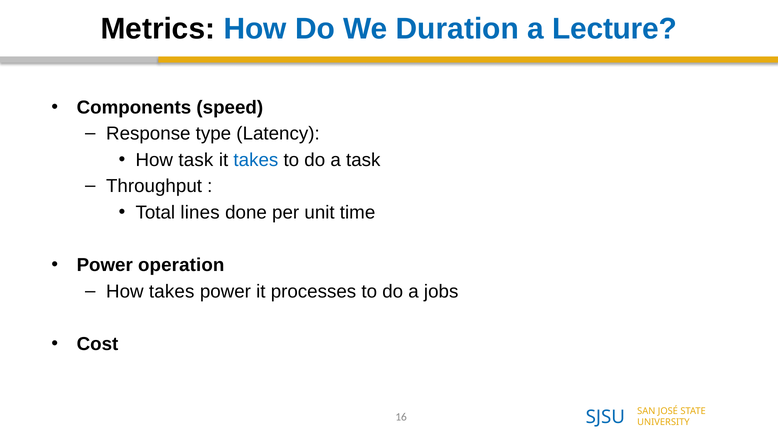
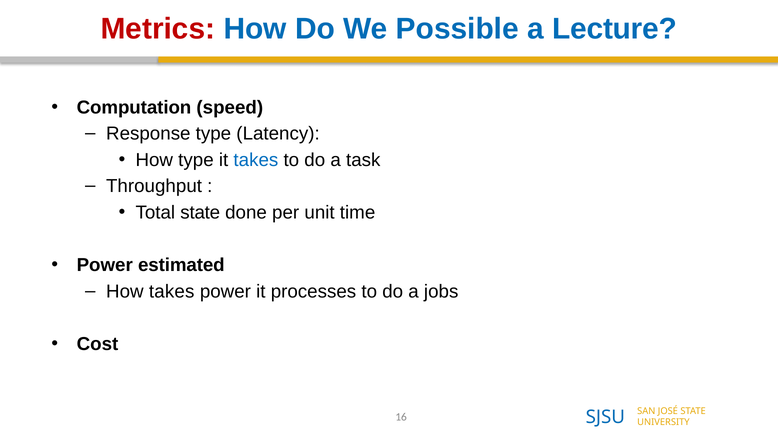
Metrics colour: black -> red (158, 29)
Duration: Duration -> Possible (457, 29)
Components: Components -> Computation (134, 107)
How task: task -> type (196, 160)
Total lines: lines -> state (200, 212)
operation: operation -> estimated (181, 265)
